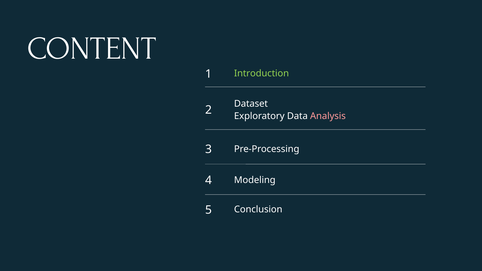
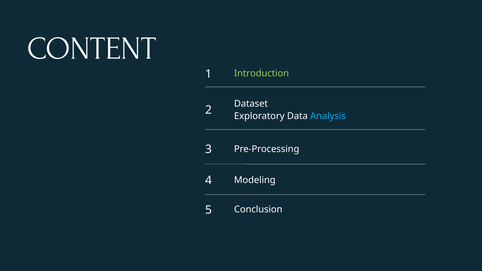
Analysis colour: pink -> light blue (328, 116)
